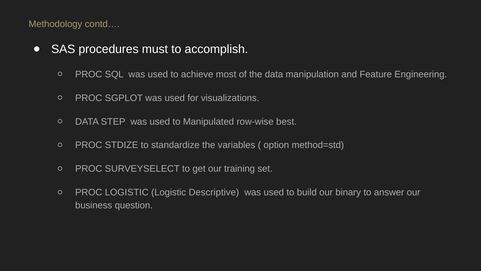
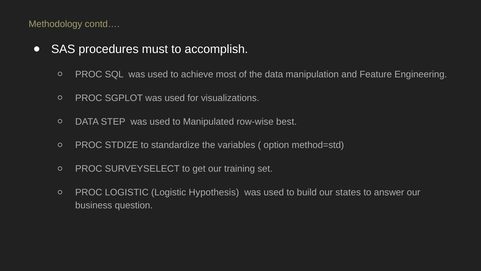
Descriptive: Descriptive -> Hypothesis (214, 192)
binary: binary -> states (348, 192)
